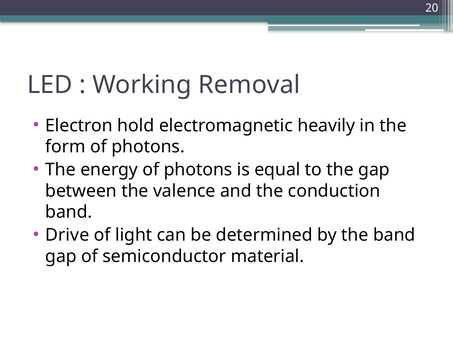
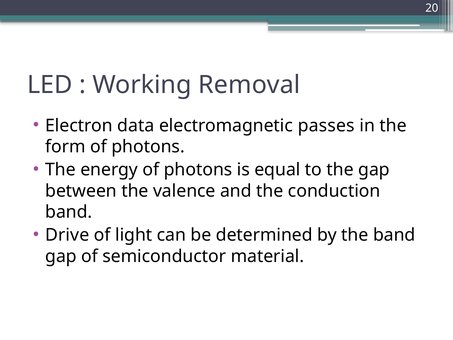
hold: hold -> data (136, 125)
heavily: heavily -> passes (326, 125)
